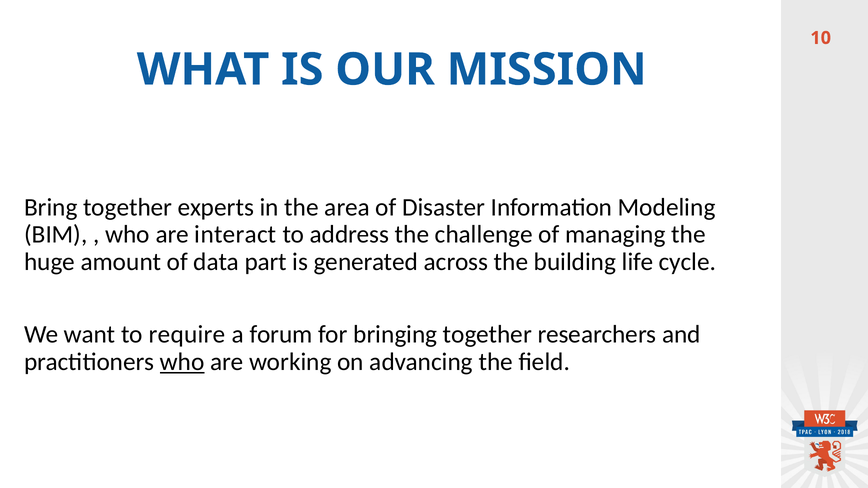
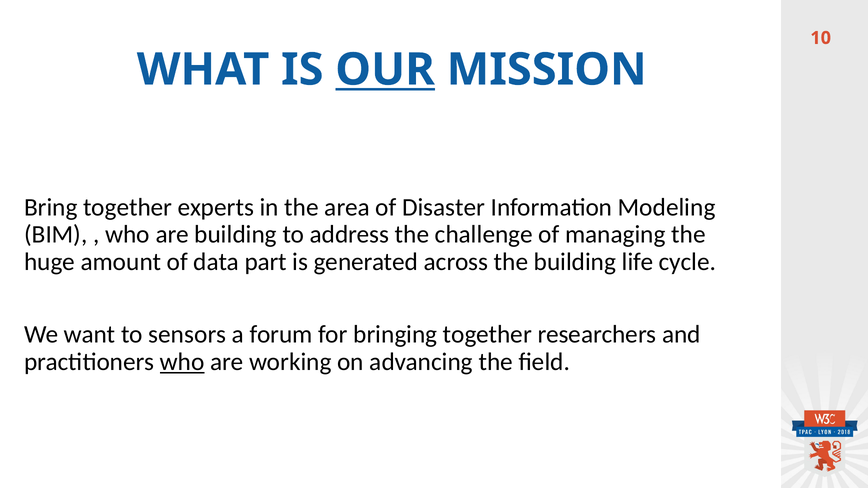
OUR underline: none -> present (385, 70)
are interact: interact -> building (236, 235)
require: require -> sensors (187, 335)
